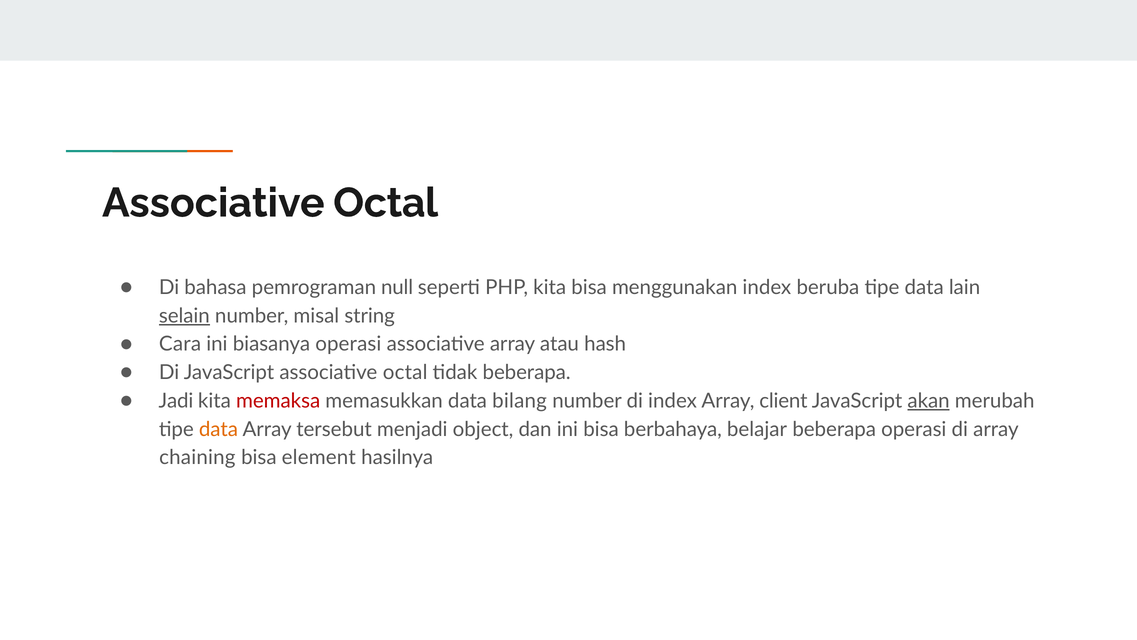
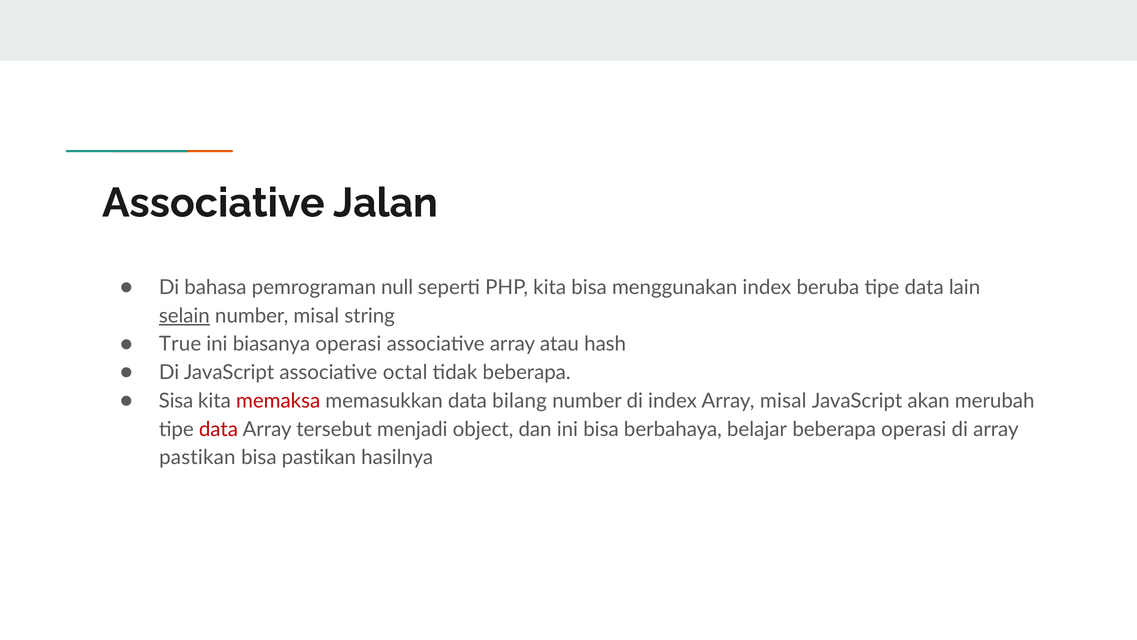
Octal: Octal -> Jalan (385, 203)
Cara: Cara -> True (180, 344)
Jadi: Jadi -> Sisa (176, 401)
Array client: client -> misal (783, 401)
akan underline: present -> none (929, 401)
data colour: orange -> red (218, 429)
chaining: chaining -> pastikan (197, 457)
bisa element: element -> pastikan (319, 457)
